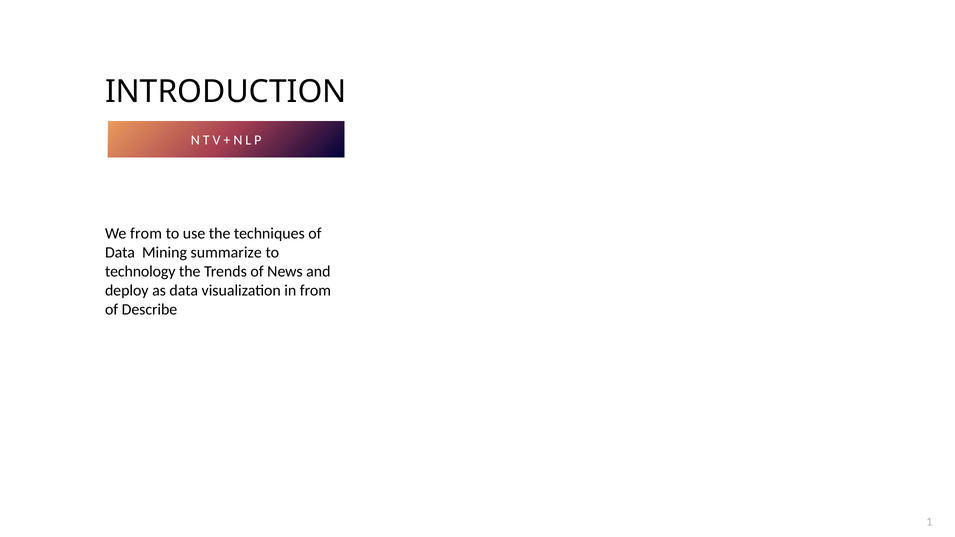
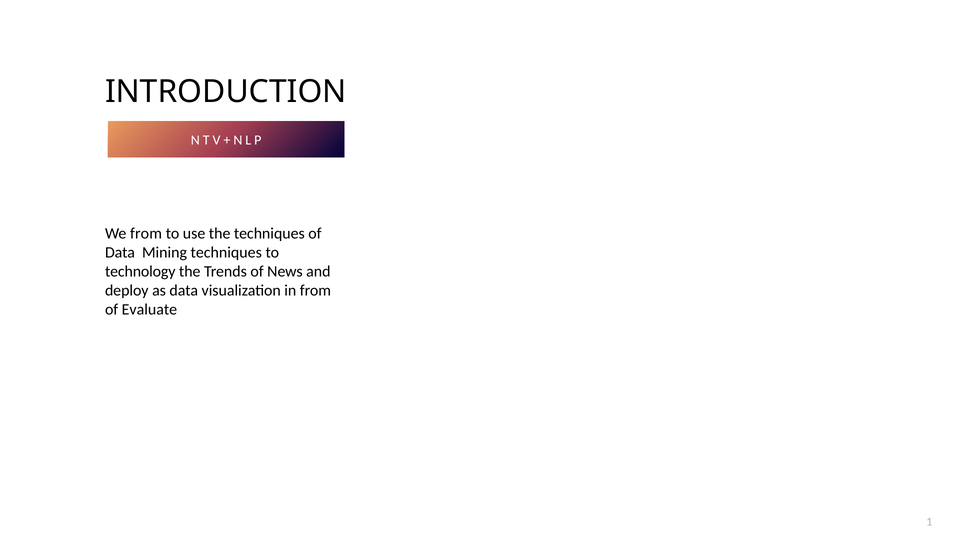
Mining summarize: summarize -> techniques (226, 253)
Describe: Describe -> Evaluate (149, 310)
